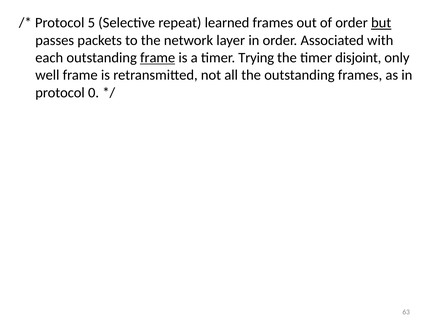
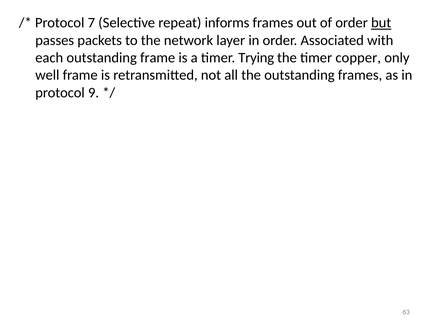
5: 5 -> 7 (91, 23)
learned: learned -> informs (227, 23)
frame underline: present -> none (158, 58)
disjoint: disjoint -> copper (358, 58)
0: 0 -> 9 (94, 93)
